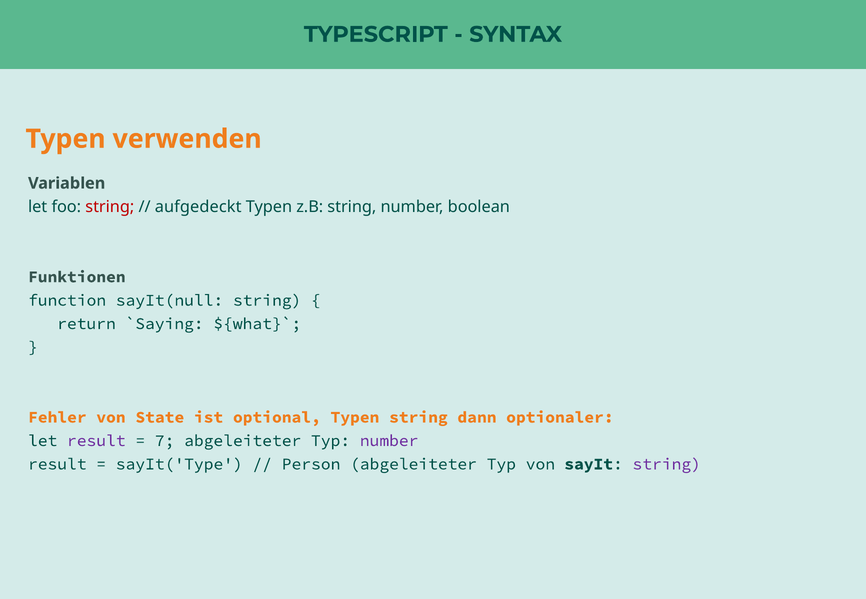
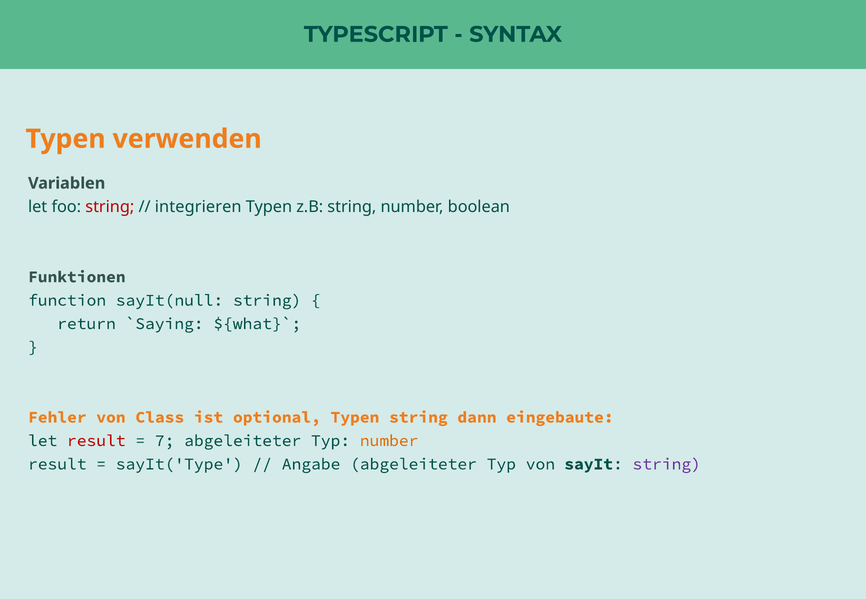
aufgedeckt: aufgedeckt -> integrieren (198, 207)
State: State -> Class (160, 418)
optionaler: optionaler -> eingebaute (560, 418)
result colour: purple -> red (96, 441)
number colour: purple -> orange (389, 441)
Person: Person -> Angabe (311, 464)
